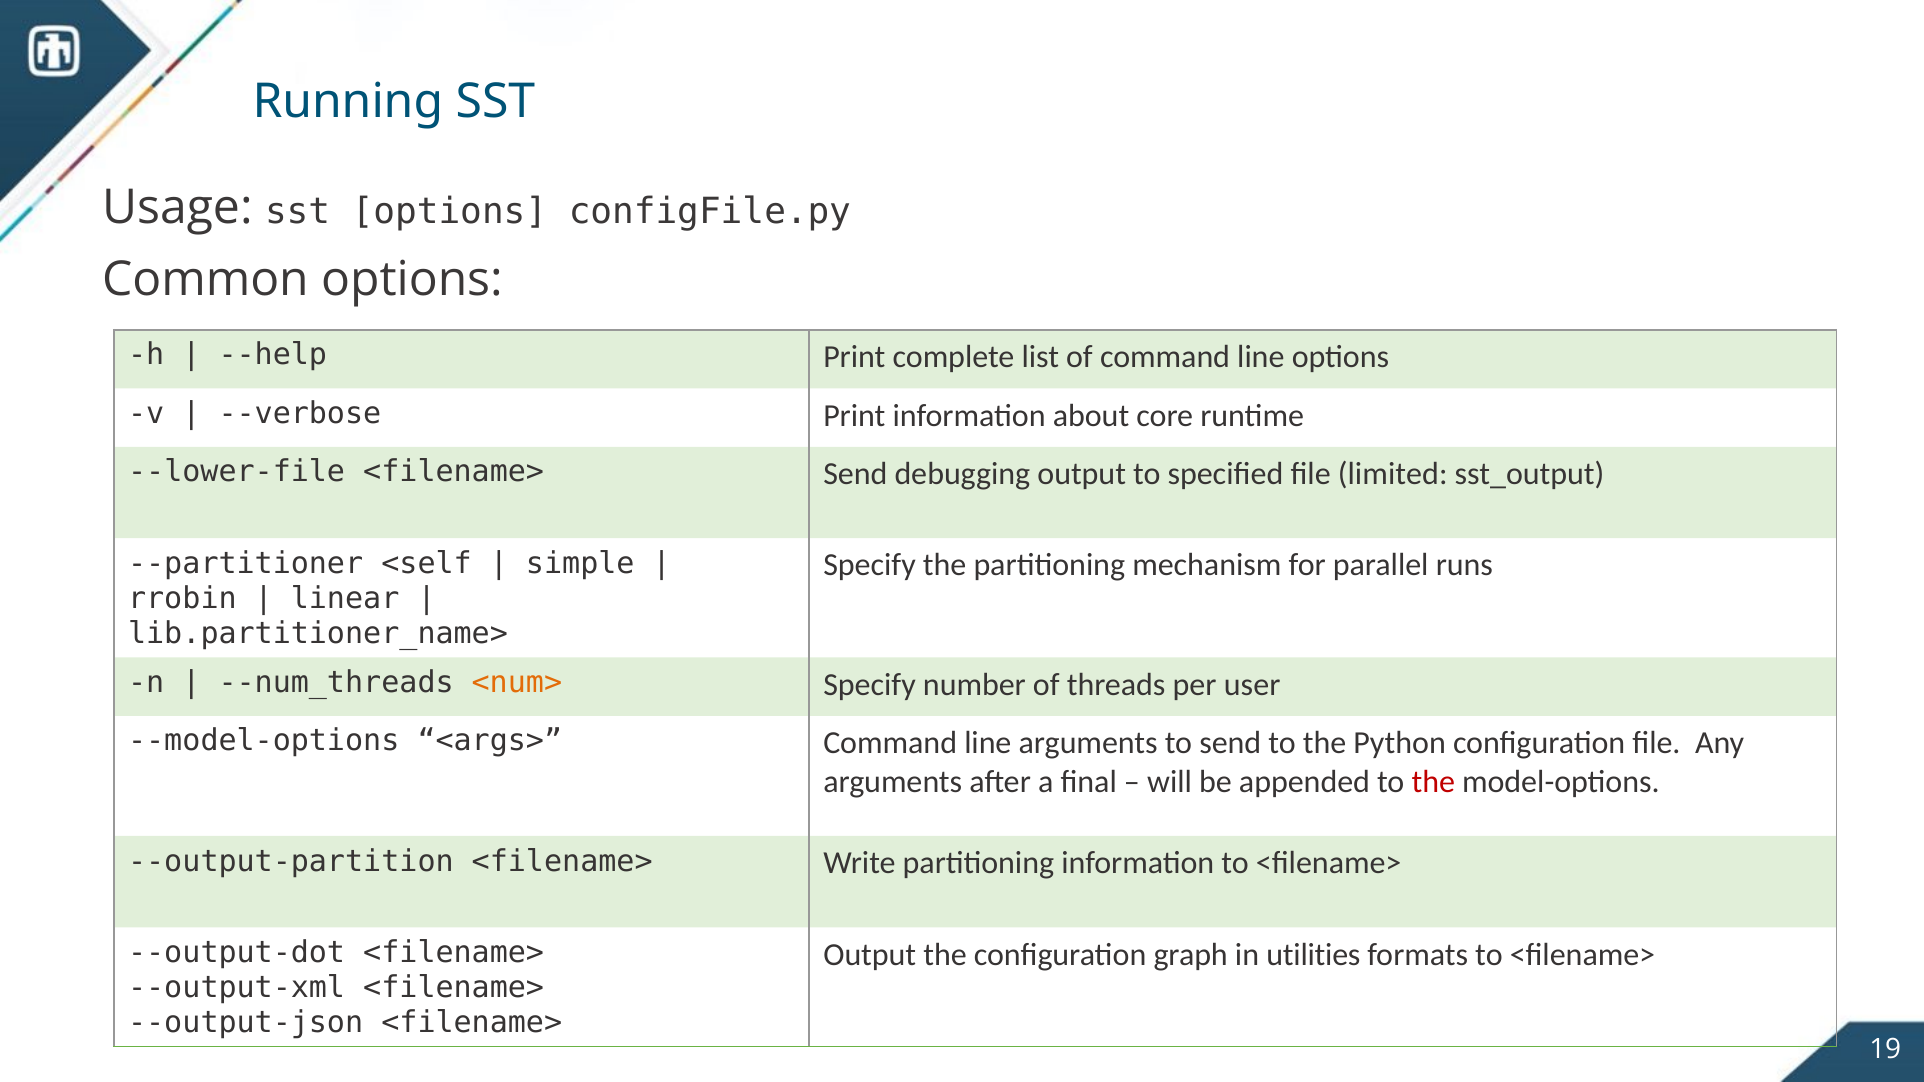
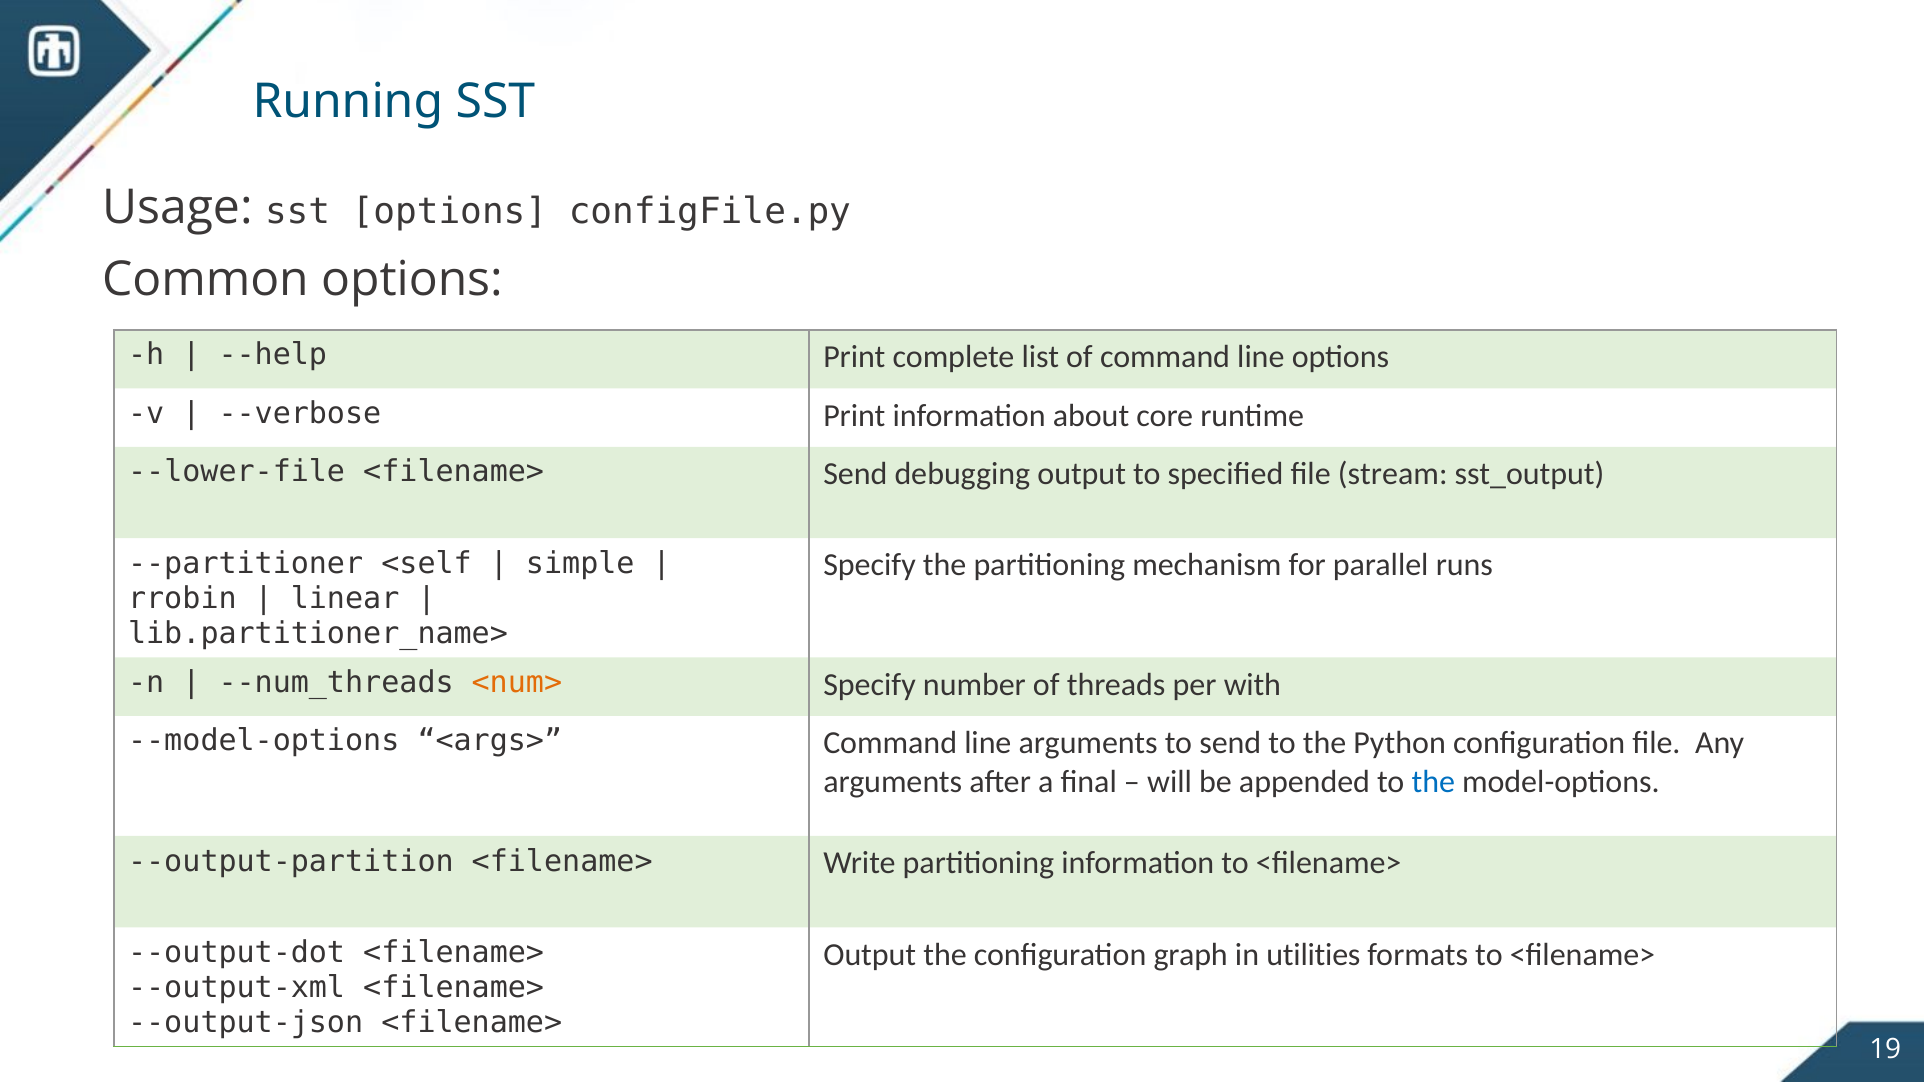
limited: limited -> stream (1393, 474)
user: user -> with (1252, 685)
the colour: red -> blue (1433, 782)
